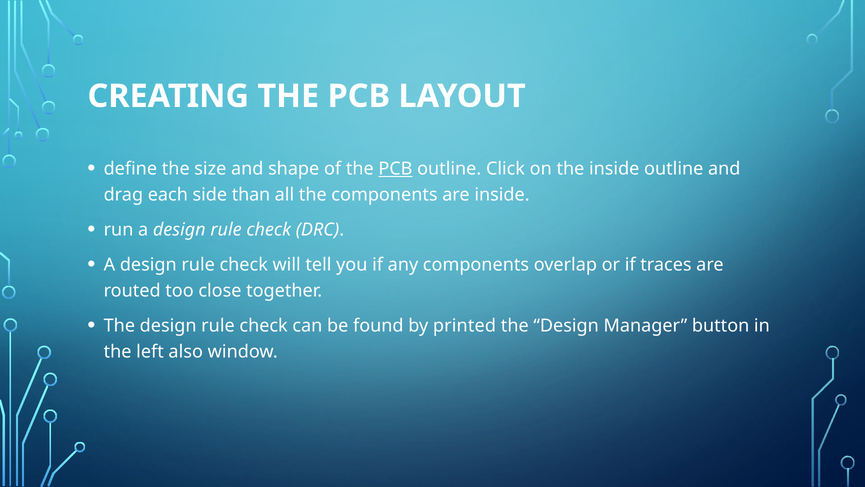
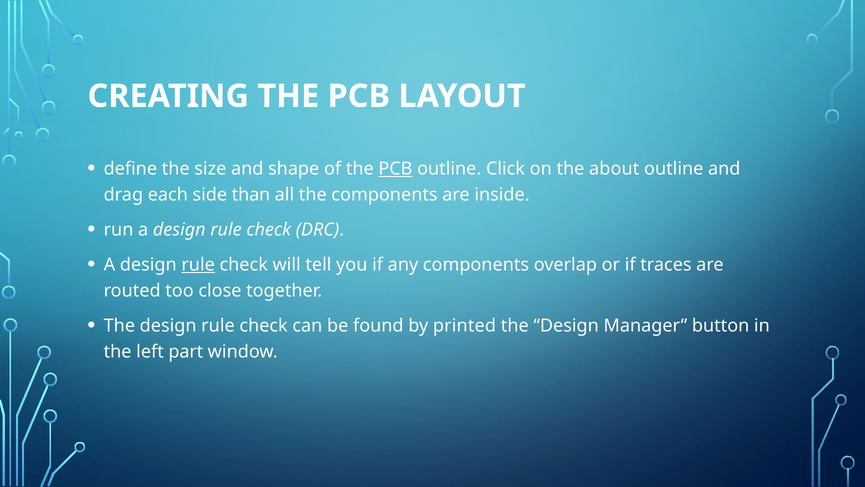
the inside: inside -> about (614, 168)
rule underline: none -> present (198, 264)
also: also -> part (186, 351)
